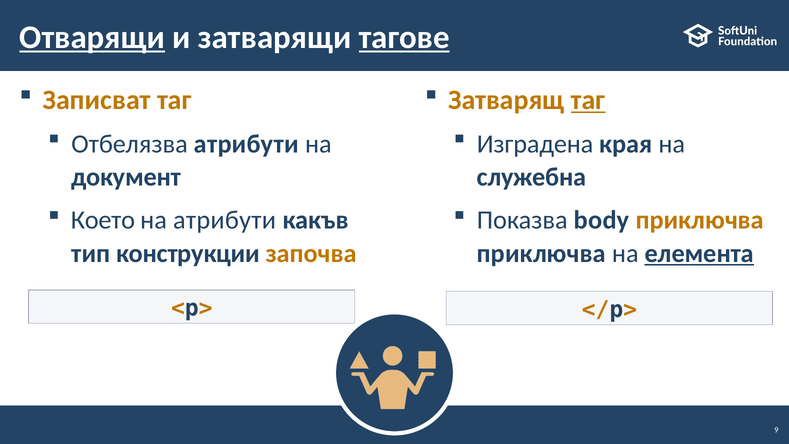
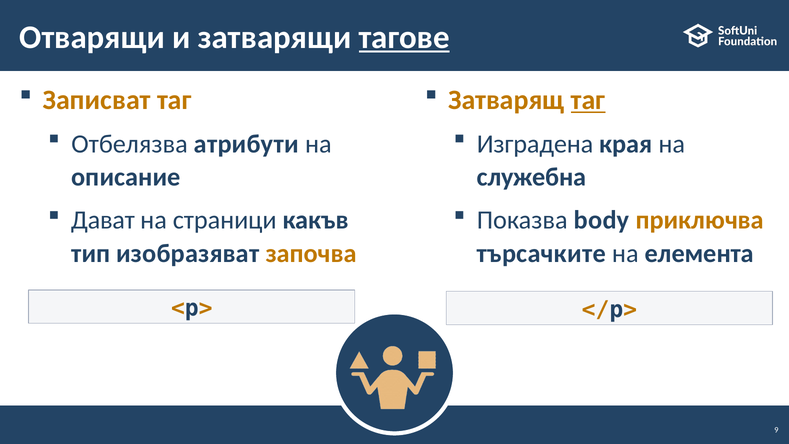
Отварящи underline: present -> none (92, 37)
документ: документ -> описание (126, 177)
Което: Което -> Дават (103, 220)
на атрибути: атрибути -> страници (225, 220)
конструкции: конструкции -> изобразяват (188, 253)
приключва: приключва -> търсачките (541, 253)
елемента underline: present -> none (699, 253)
